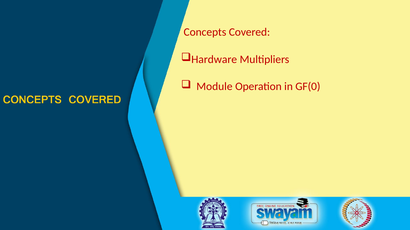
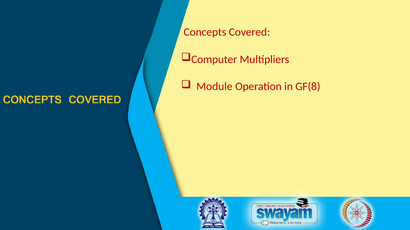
Hardware: Hardware -> Computer (214, 59)
GF(0: GF(0 -> GF(8 (308, 87)
